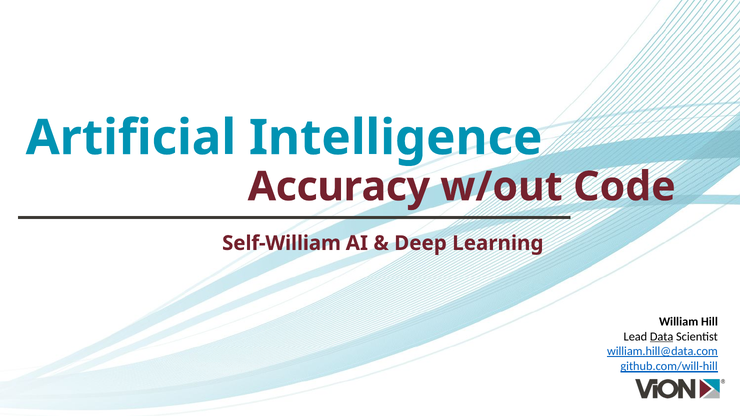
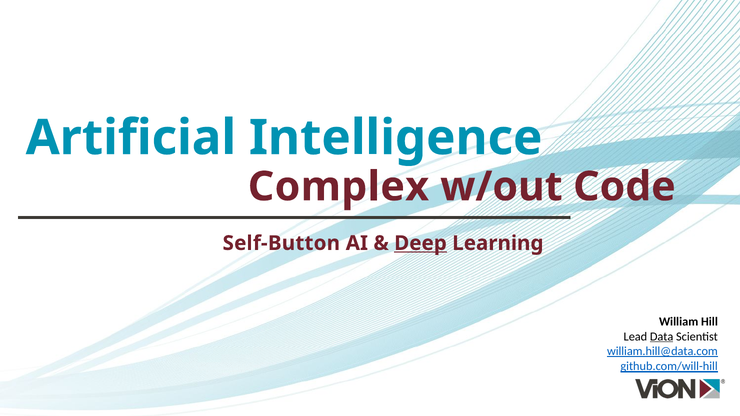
Accuracy: Accuracy -> Complex (338, 187)
Self-William: Self-William -> Self-Button (281, 243)
Deep underline: none -> present (420, 243)
